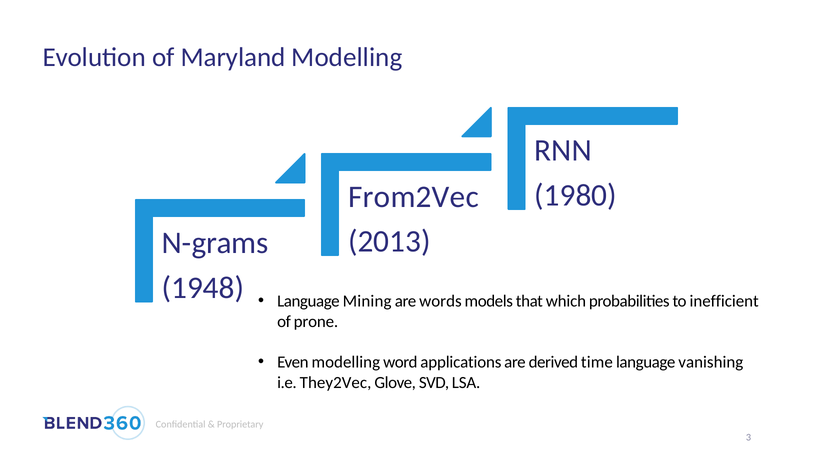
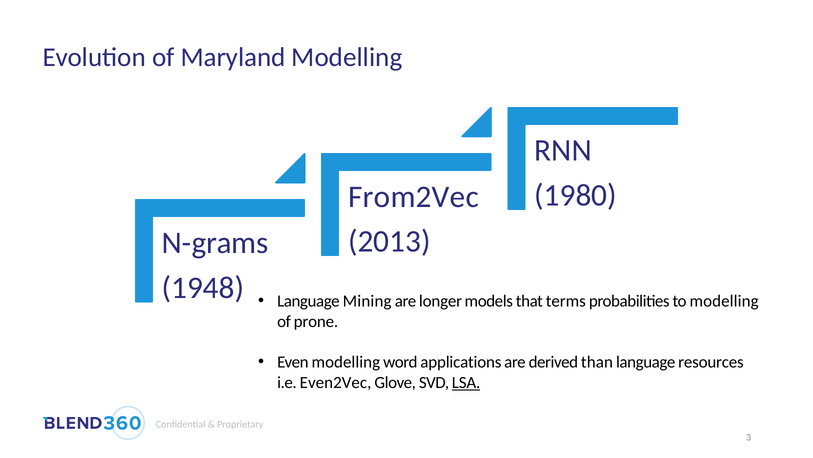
words: words -> longer (441, 301)
which: which -> terms (566, 301)
to inefficient: inefficient -> modelling (724, 301)
time: time -> than (597, 362)
vanishing: vanishing -> resources (711, 362)
They2Vec: They2Vec -> Even2Vec (336, 382)
LSA underline: none -> present (466, 382)
